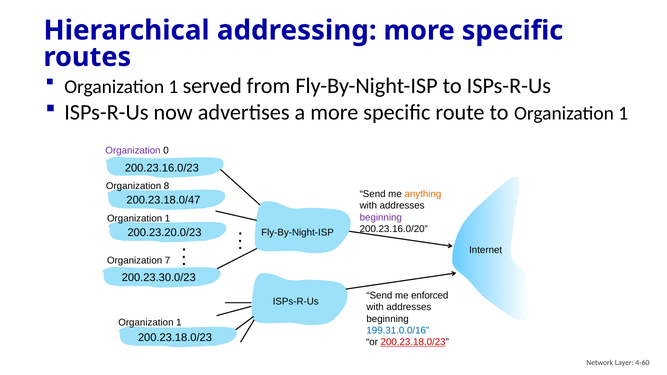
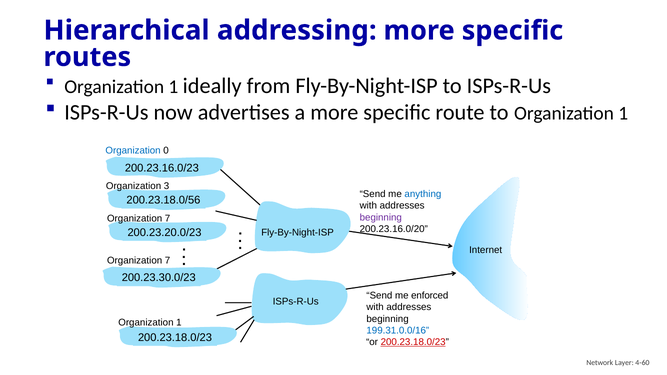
served: served -> ideally (212, 86)
Organization colour: purple -> blue (133, 151)
8: 8 -> 3 (167, 186)
anything colour: orange -> blue (423, 194)
200.23.18.0/47: 200.23.18.0/47 -> 200.23.18.0/56 (163, 200)
1: 1 -> 7 (168, 219)
